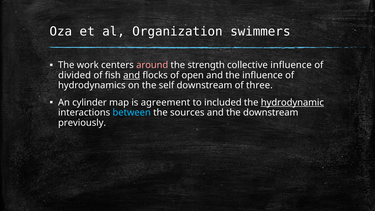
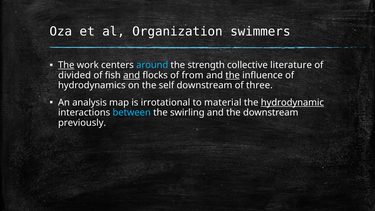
The underline: none -> present (66, 65)
around colour: pink -> light blue (152, 65)
collective influence: influence -> literature (291, 65)
open: open -> from (193, 75)
the underline: none -> present (233, 75)
cylinder: cylinder -> analysis (90, 102)
agreement: agreement -> irrotational (165, 102)
included: included -> material (223, 102)
sources: sources -> swirling (187, 113)
